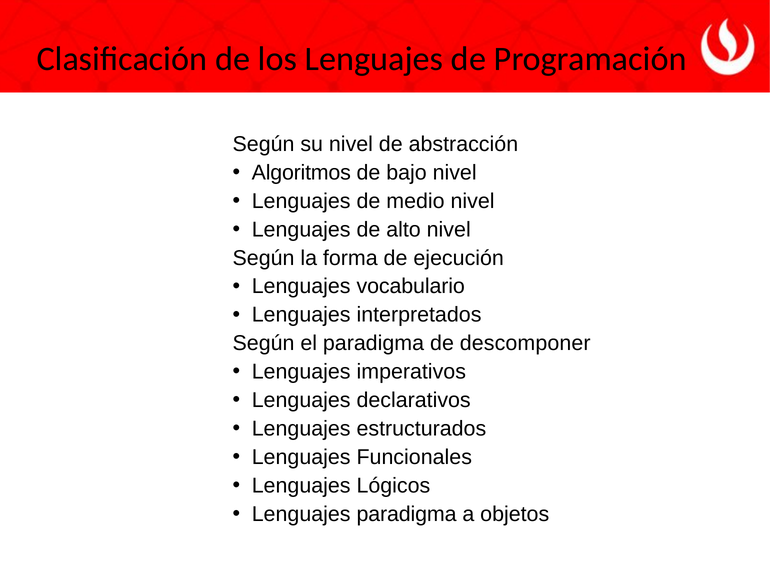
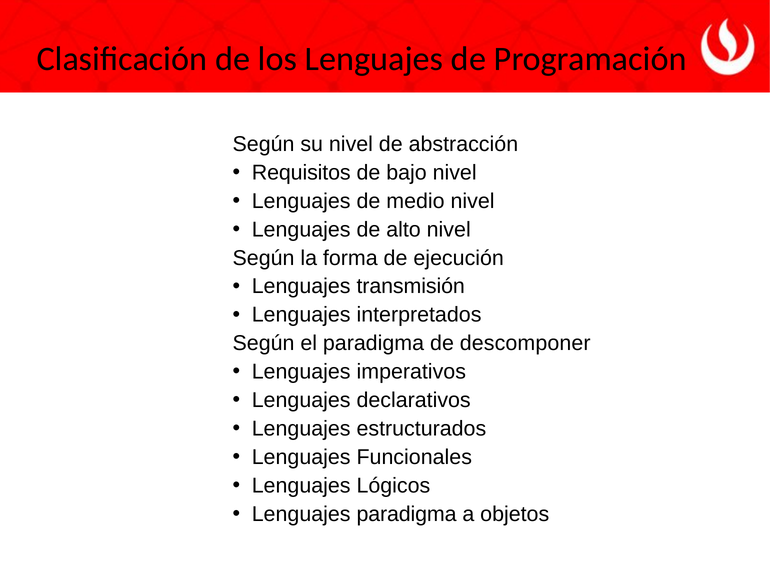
Algoritmos: Algoritmos -> Requisitos (301, 172)
vocabulario: vocabulario -> transmisión (411, 286)
